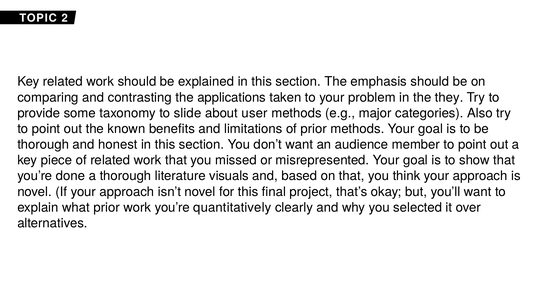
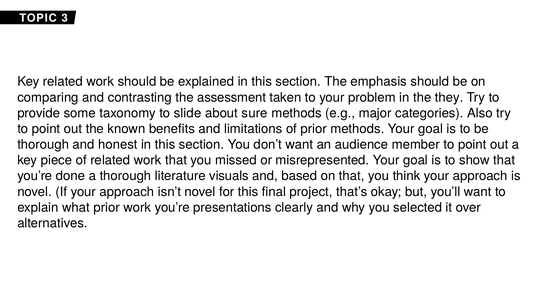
2: 2 -> 3 (65, 18)
applications: applications -> assessment (232, 97)
user: user -> sure (255, 113)
quantitatively: quantitatively -> presentations (232, 208)
